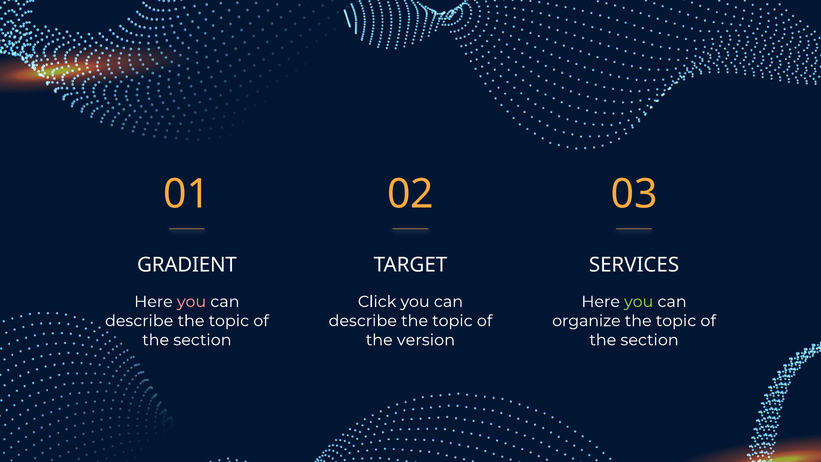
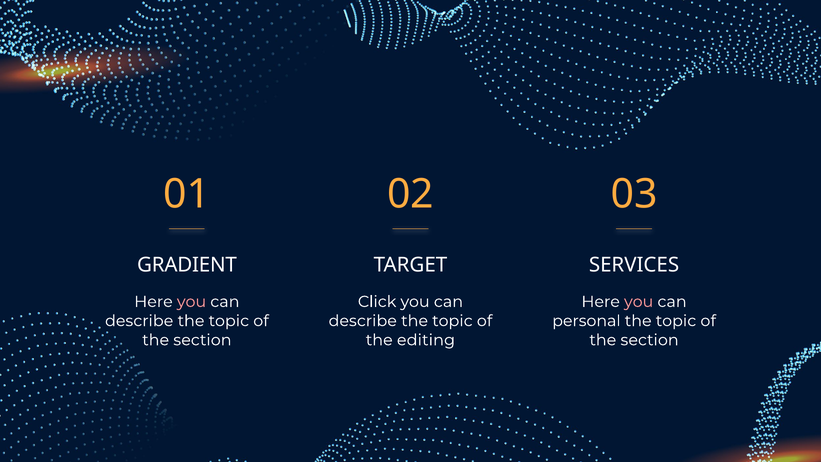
you colour: light green -> pink (639, 302)
organize: organize -> personal (586, 321)
version: version -> editing (426, 340)
